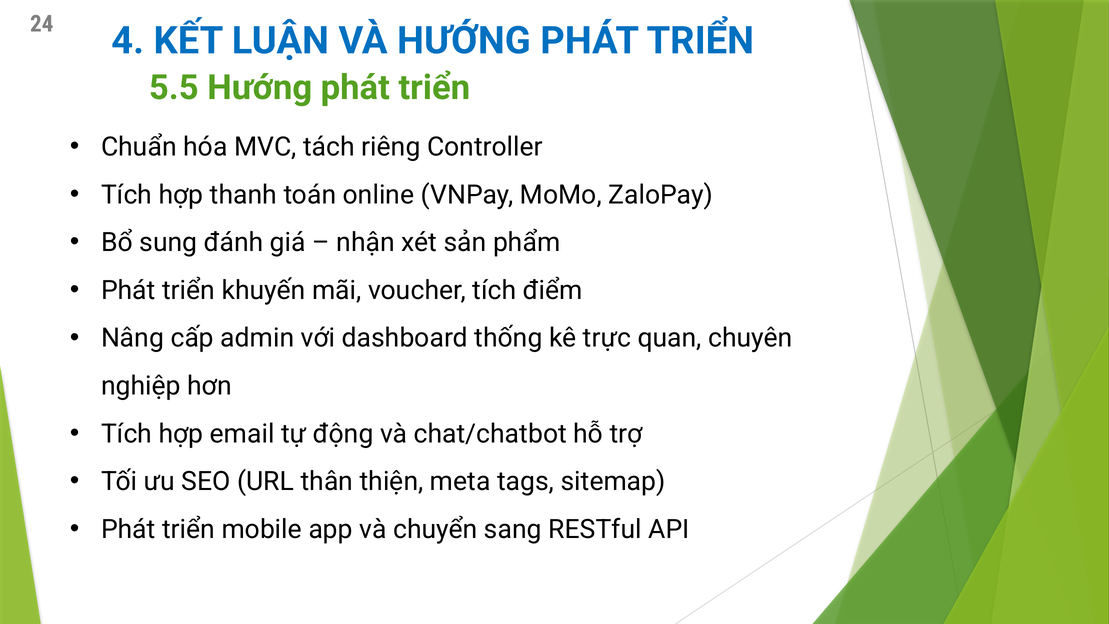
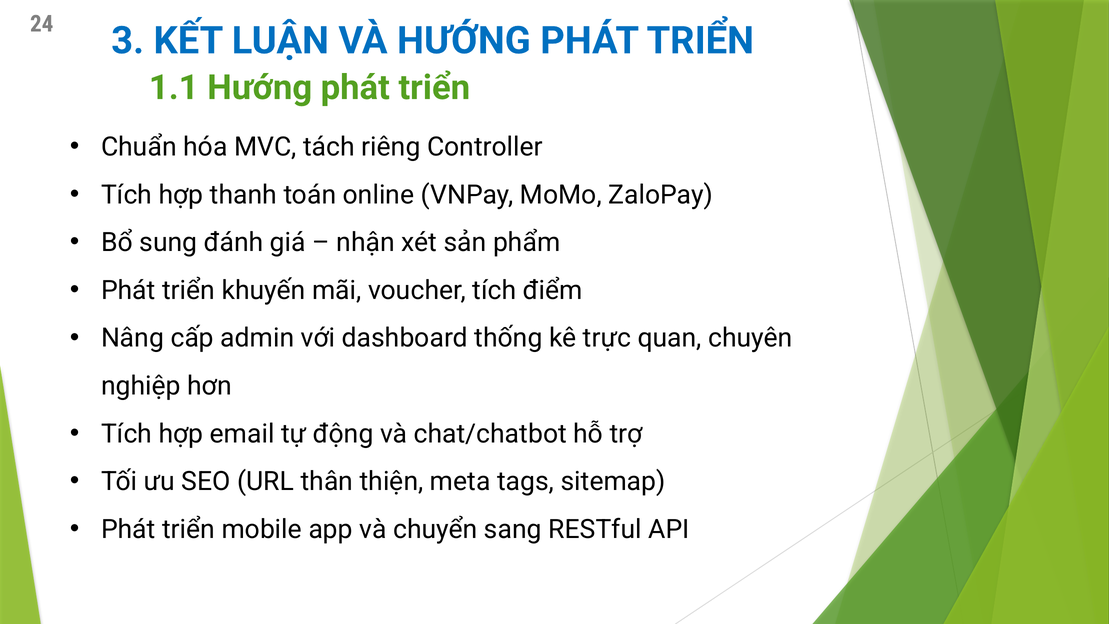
4: 4 -> 3 (128, 41)
5.5: 5.5 -> 1.1 (174, 88)
